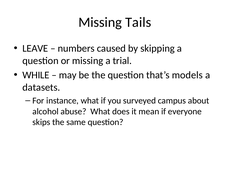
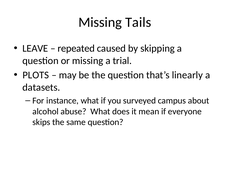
numbers: numbers -> repeated (76, 48)
WHILE: WHILE -> PLOTS (36, 75)
models: models -> linearly (187, 75)
